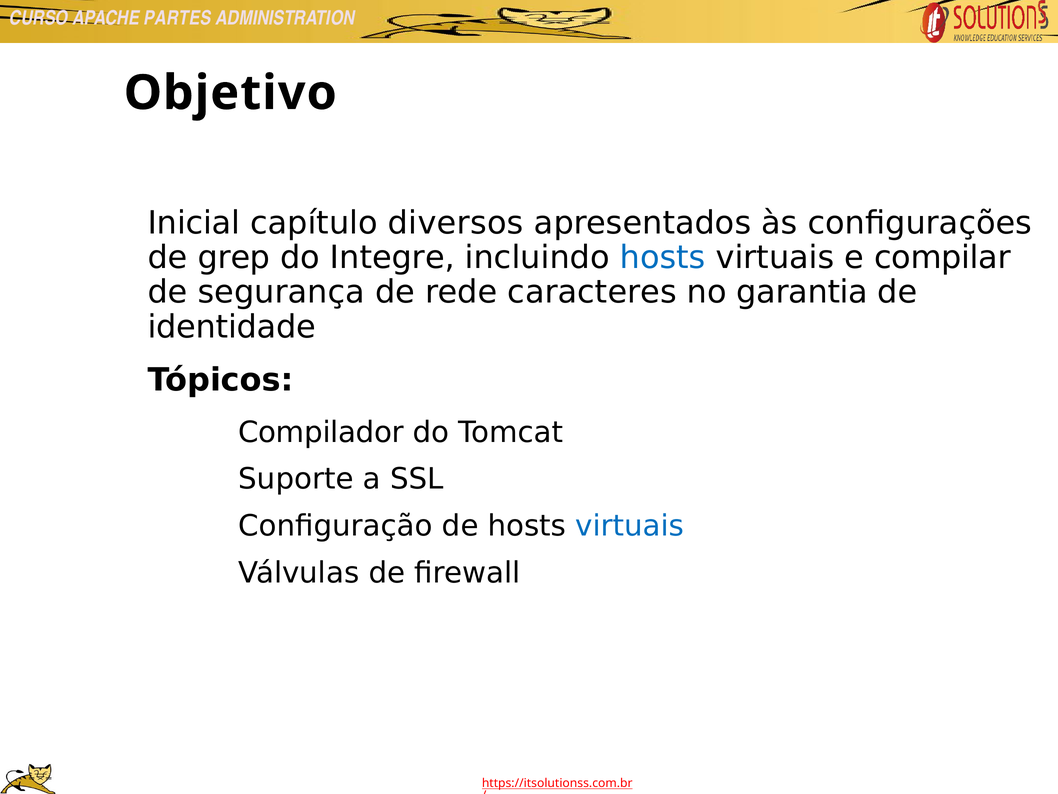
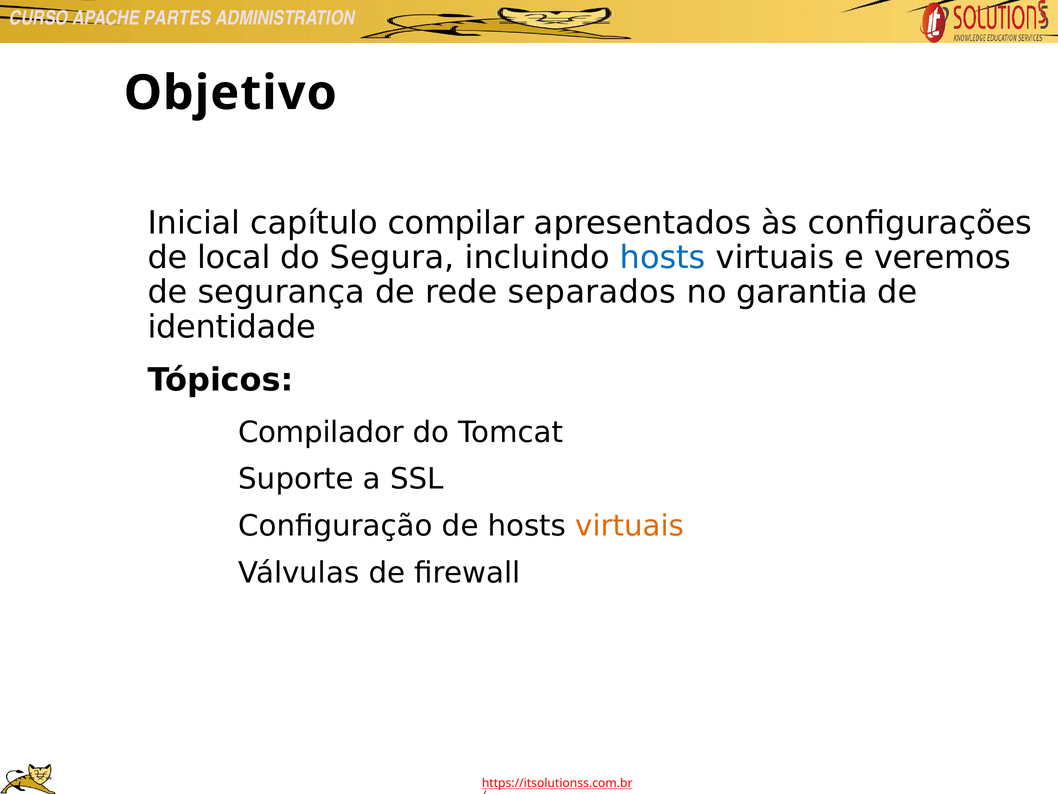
diversos: diversos -> compilar (456, 223)
grep: grep -> local (234, 258)
Integre: Integre -> Segura (392, 258)
compilar: compilar -> veremos (942, 258)
caracteres: caracteres -> separados (592, 292)
virtuais colour: blue -> orange (630, 526)
